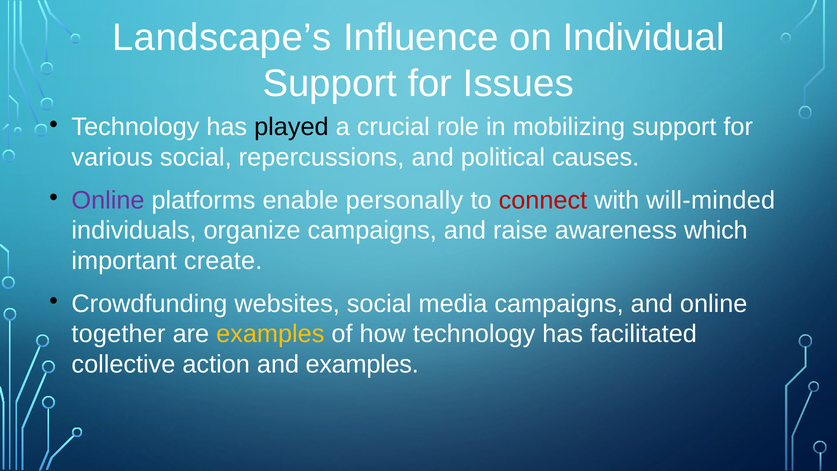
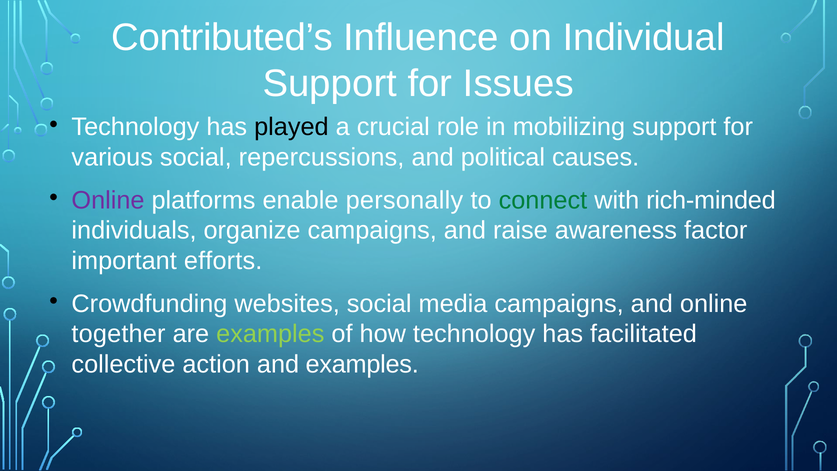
Landscape’s: Landscape’s -> Contributed’s (222, 38)
connect colour: red -> green (543, 200)
will-minded: will-minded -> rich-minded (711, 200)
which: which -> factor (716, 230)
create: create -> efforts (223, 261)
examples colour: yellow -> light green (270, 334)
